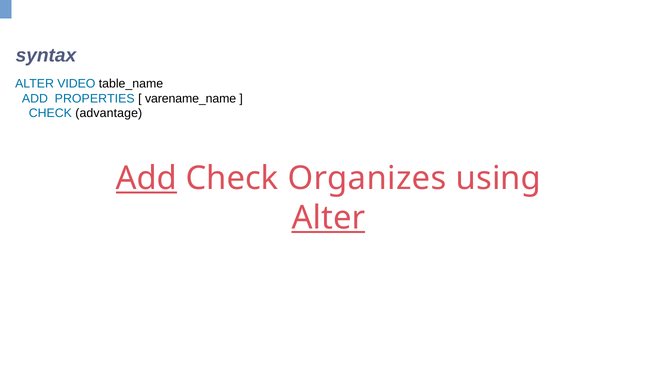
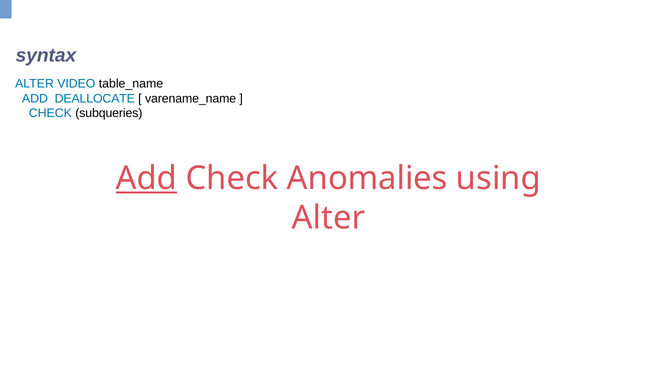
PROPERTIES: PROPERTIES -> DEALLOCATE (95, 98)
advantage: advantage -> subqueries (109, 113)
Organizes: Organizes -> Anomalies (367, 178)
Alter underline: present -> none (328, 218)
